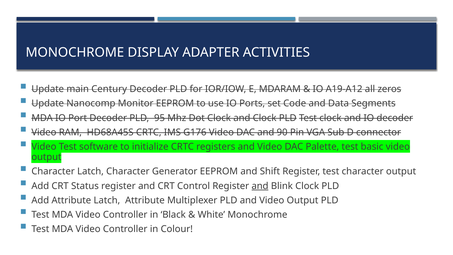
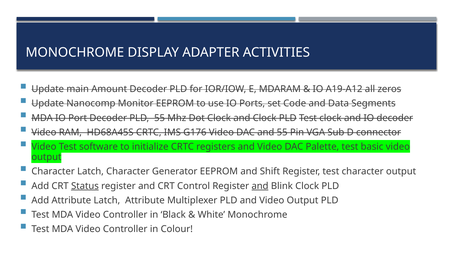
Century: Century -> Amount (109, 89)
PLD 95: 95 -> 55 (160, 118)
and 90: 90 -> 55 (282, 132)
Status underline: none -> present (85, 186)
